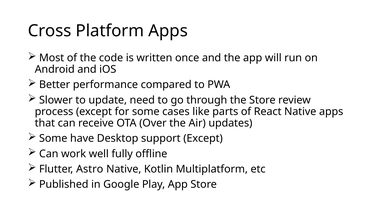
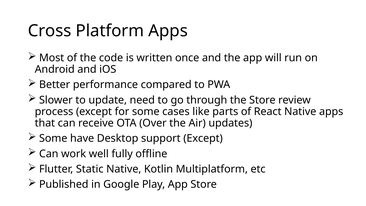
Astro: Astro -> Static (90, 169)
